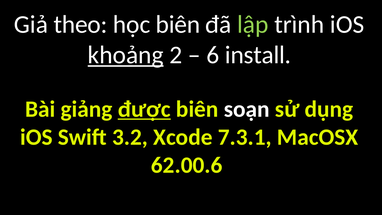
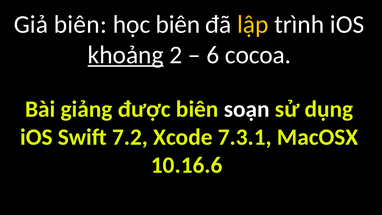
Giả theo: theo -> biên (80, 24)
lập colour: light green -> yellow (253, 24)
install: install -> cocoa (258, 55)
được underline: present -> none (144, 109)
3.2: 3.2 -> 7.2 (130, 137)
62.00.6: 62.00.6 -> 10.16.6 (187, 165)
